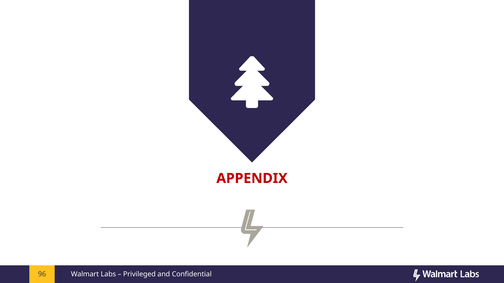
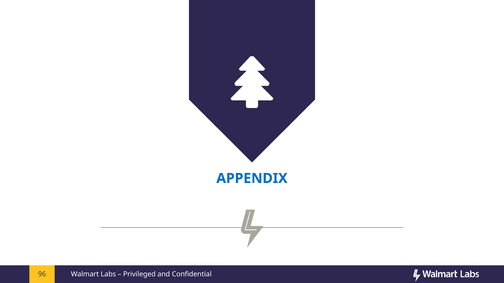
APPENDIX colour: red -> blue (252, 179)
